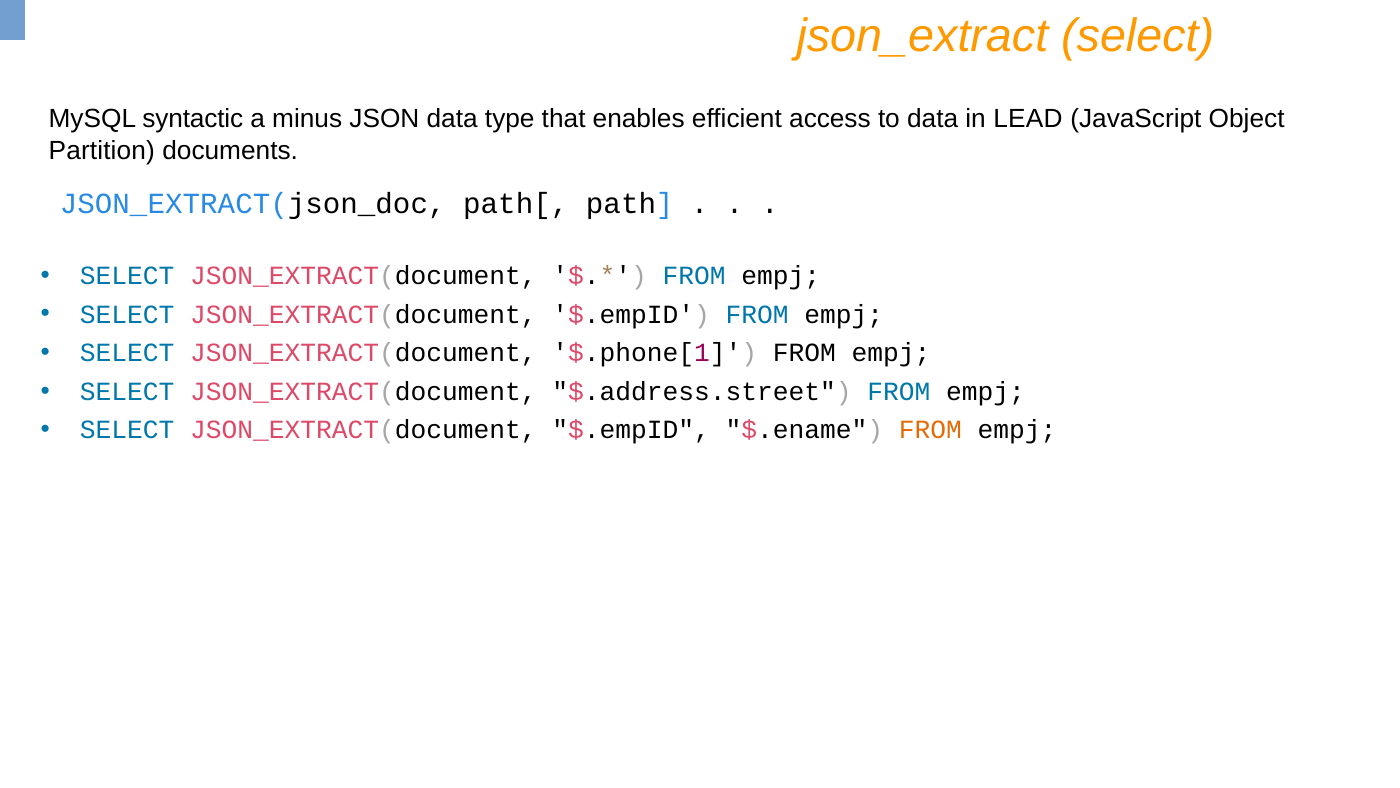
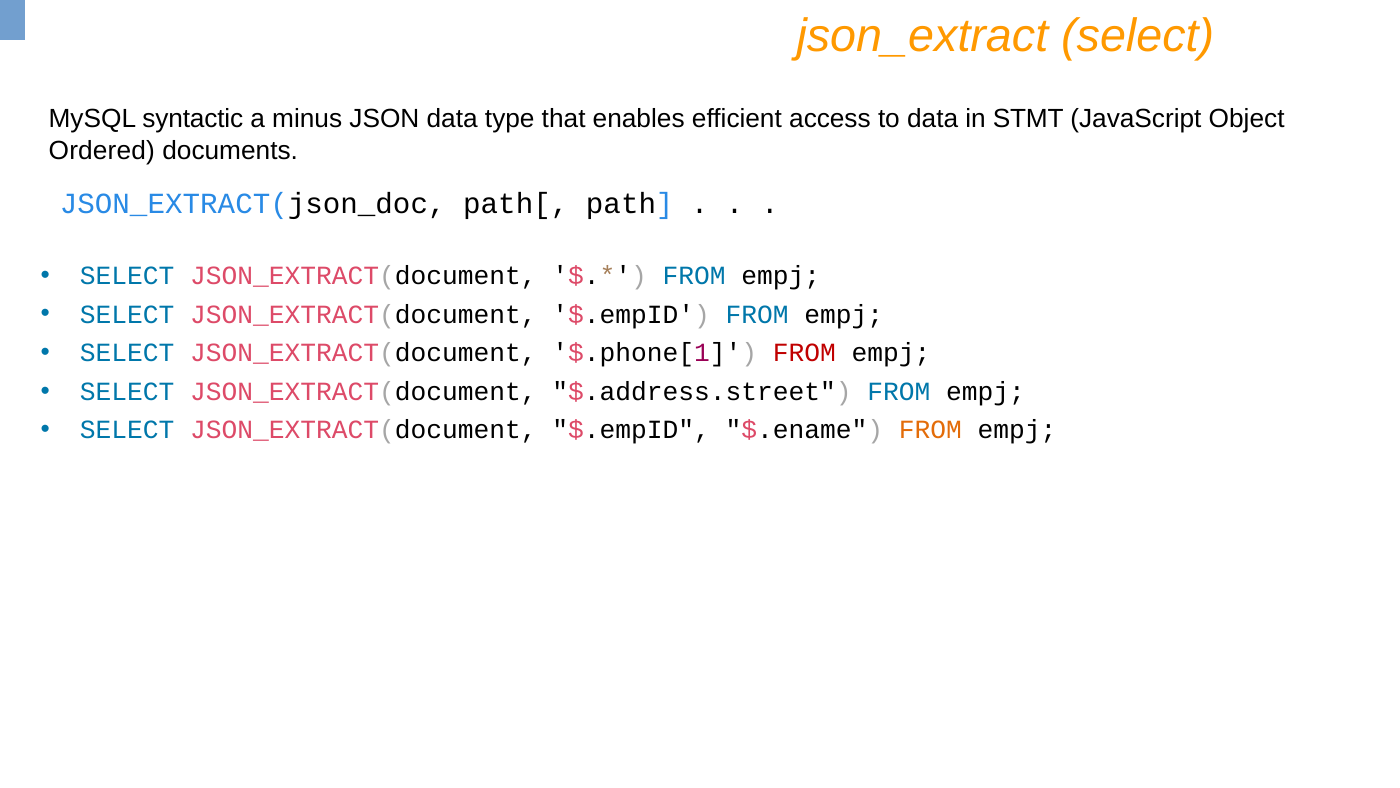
LEAD: LEAD -> STMT (1028, 119)
Partition: Partition -> Ordered (102, 150)
FROM colour: black -> red (804, 353)
